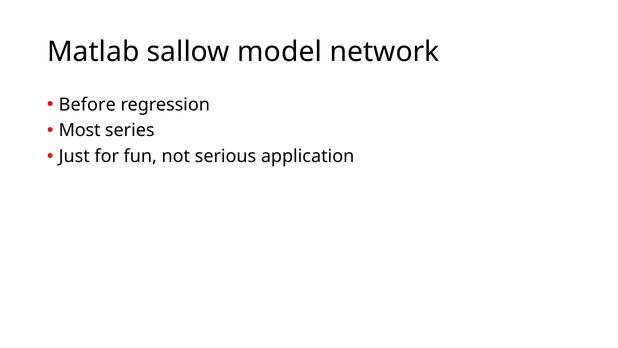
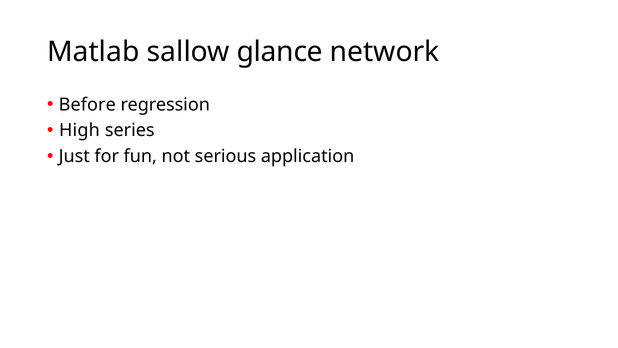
model: model -> glance (280, 52)
Most: Most -> High (79, 130)
